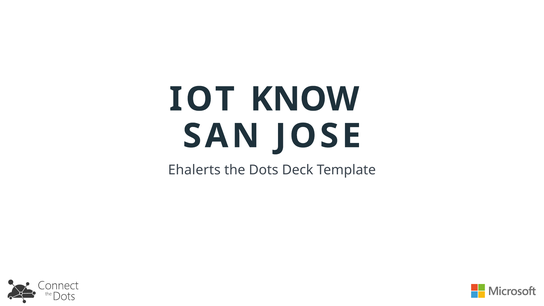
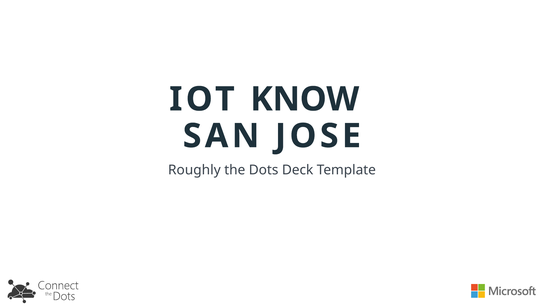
Ehalerts: Ehalerts -> Roughly (194, 170)
